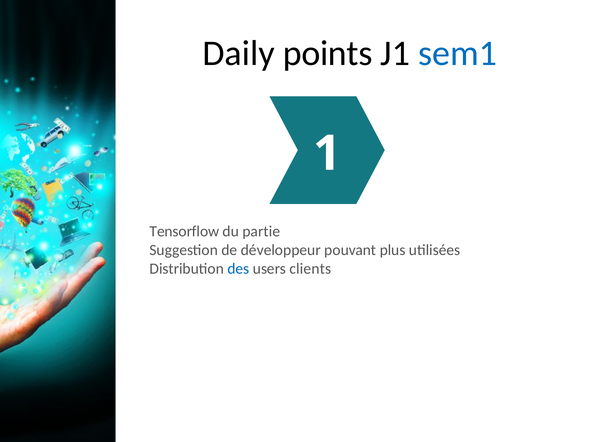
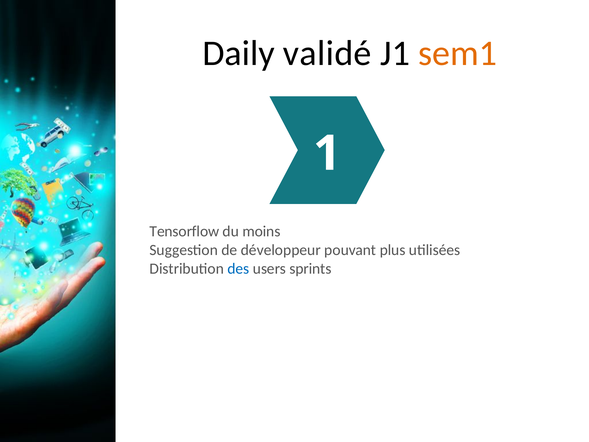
points: points -> validé (327, 53)
sem1 colour: blue -> orange (458, 53)
partie: partie -> moins (261, 231)
clients: clients -> sprints (310, 269)
